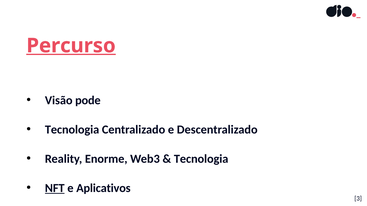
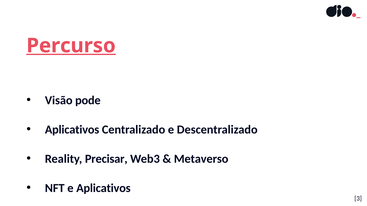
Tecnologia: Tecnologia -> Aplicativos (72, 130)
Enorme: Enorme -> Precisar (106, 159)
Tecnologia: Tecnologia -> Metaverso (201, 159)
NFT underline: present -> none (55, 189)
